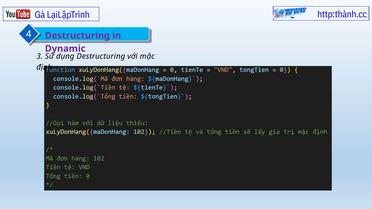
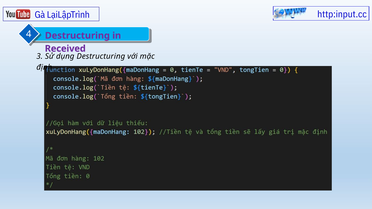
http:thành.cc: http:thành.cc -> http:input.cc (342, 14)
Dynamic: Dynamic -> Received (65, 49)
